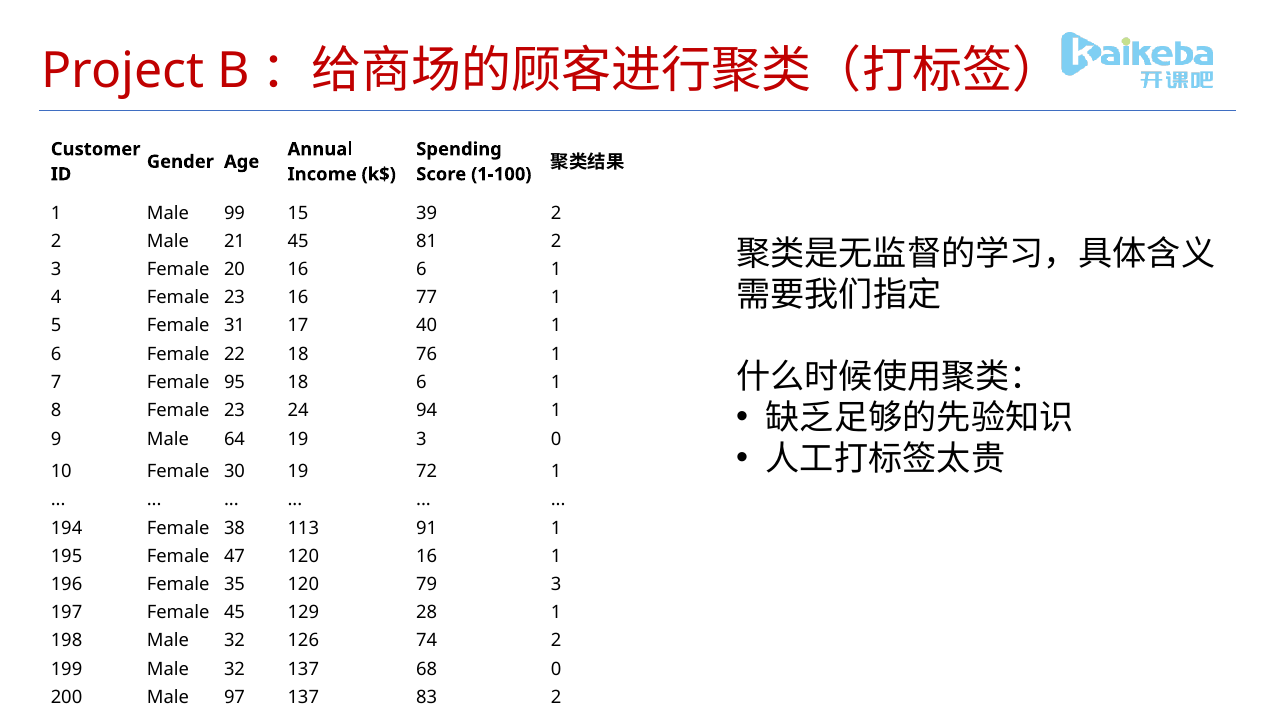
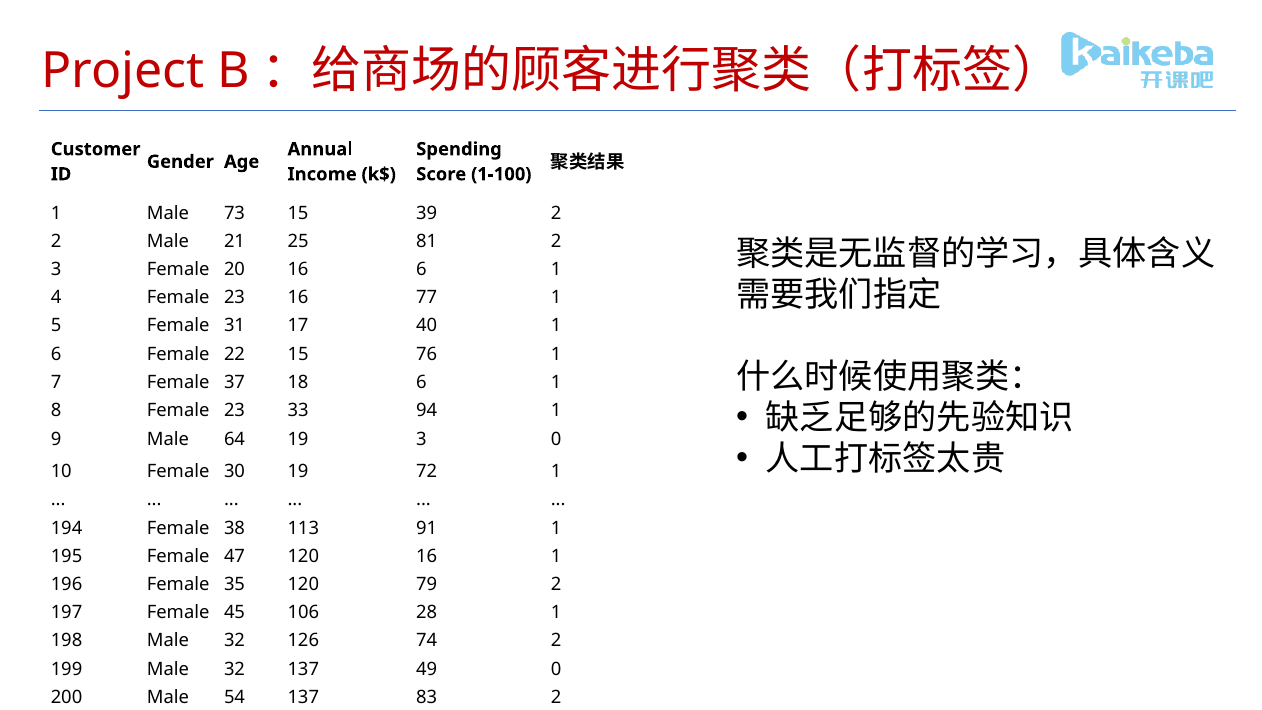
99: 99 -> 73 (235, 213)
21 45: 45 -> 25 (298, 241)
22 18: 18 -> 15 (298, 354)
95: 95 -> 37 (235, 382)
24: 24 -> 33 (298, 410)
79 3: 3 -> 2 (556, 584)
129: 129 -> 106 (303, 612)
68: 68 -> 49 (427, 669)
97: 97 -> 54 (235, 697)
